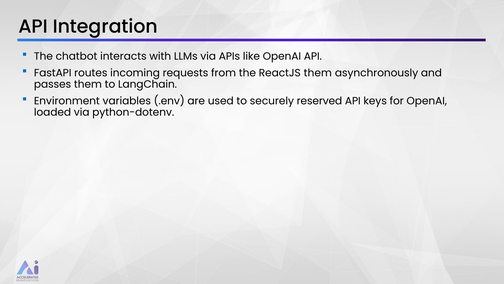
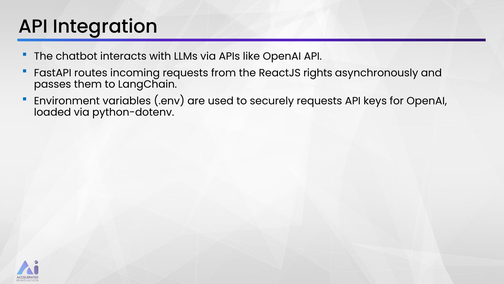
ReactJS them: them -> rights (318, 73)
securely reserved: reserved -> requests (319, 101)
